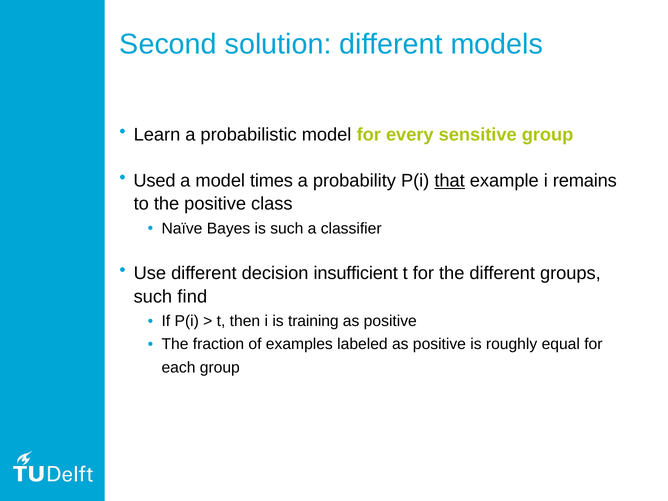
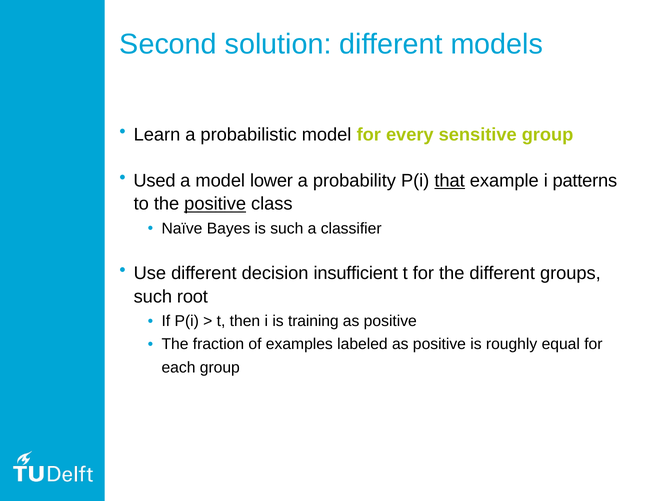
times: times -> lower (271, 181)
remains: remains -> patterns (585, 181)
positive underline: none -> present (215, 204)
find: find -> root (192, 297)
